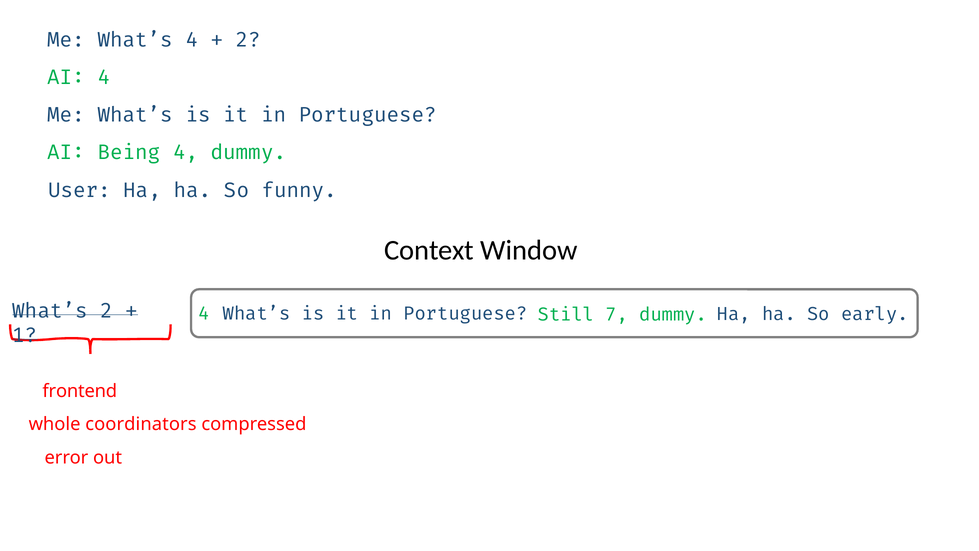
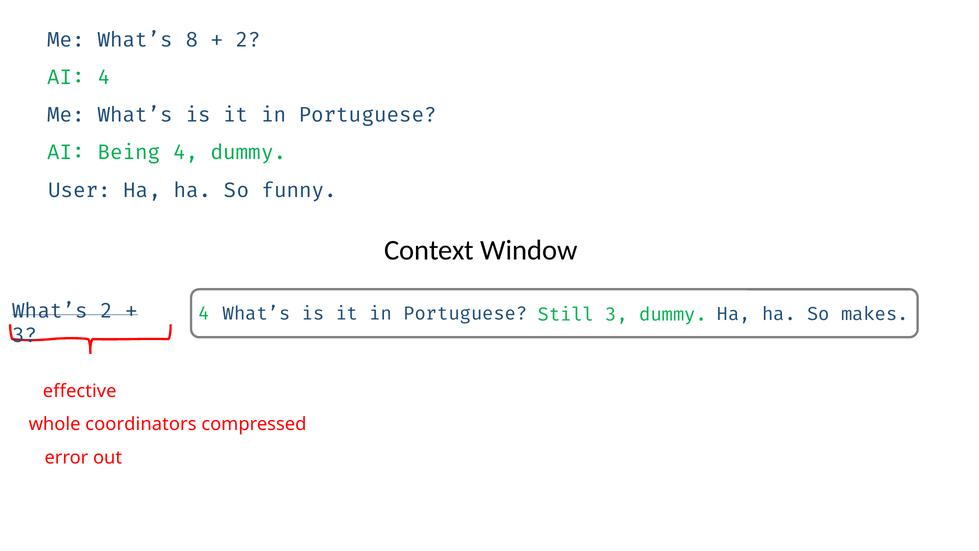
What’s 4: 4 -> 8 (192, 40)
Still 7: 7 -> 3 (617, 314)
early: early -> makes (875, 314)
1: 1 -> 3 (25, 335)
frontend: frontend -> effective (80, 391)
